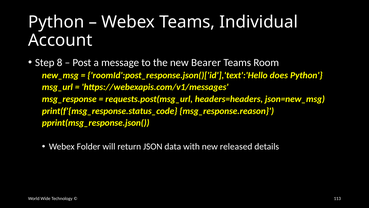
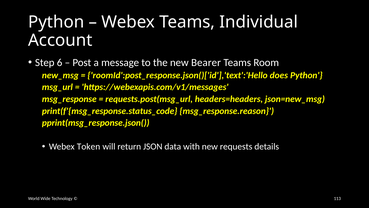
8: 8 -> 6 (60, 62)
Folder: Folder -> Token (88, 146)
released: released -> requests (236, 146)
